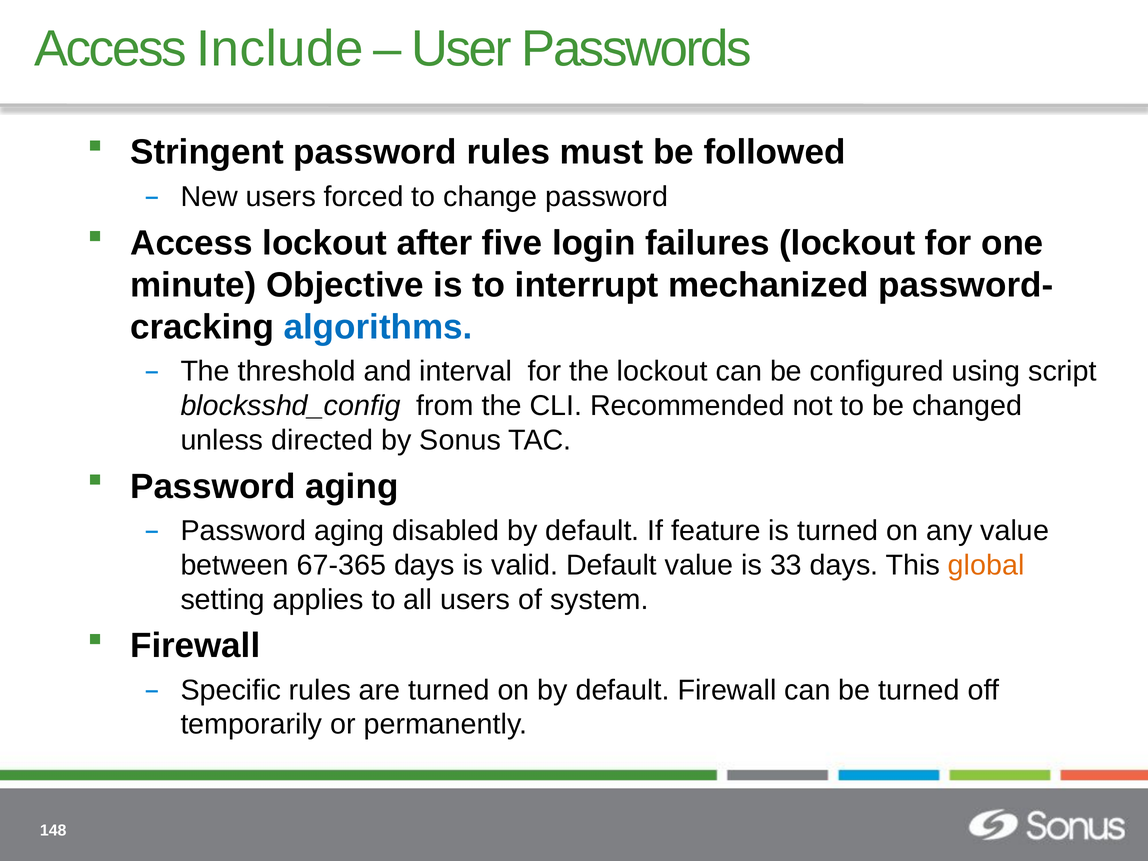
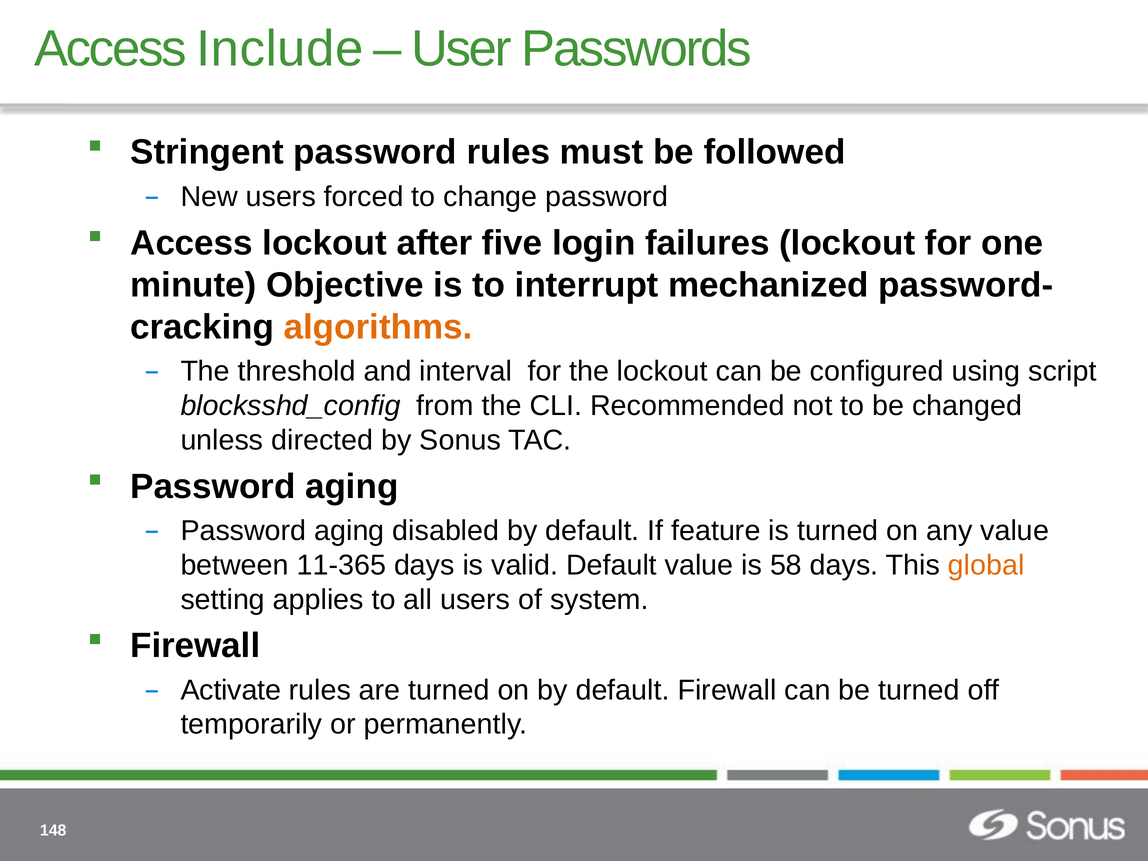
algorithms colour: blue -> orange (378, 327)
67-365: 67-365 -> 11-365 (341, 565)
33: 33 -> 58 (786, 565)
Specific: Specific -> Activate (231, 690)
